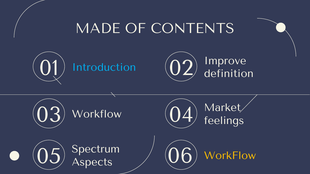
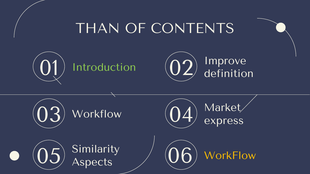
MADE: MADE -> THAN (98, 29)
Introduction colour: light blue -> light green (104, 67)
feelings: feelings -> express (224, 121)
Spectrum: Spectrum -> Similarity (96, 149)
